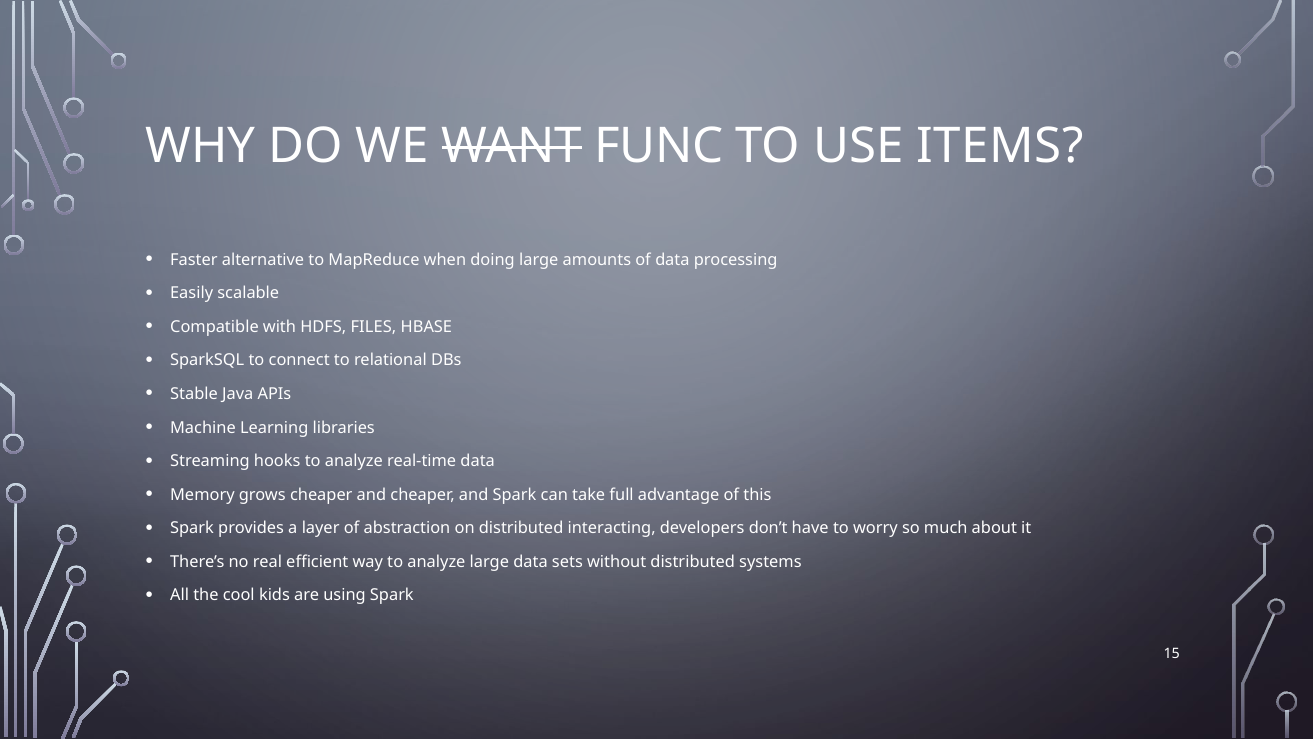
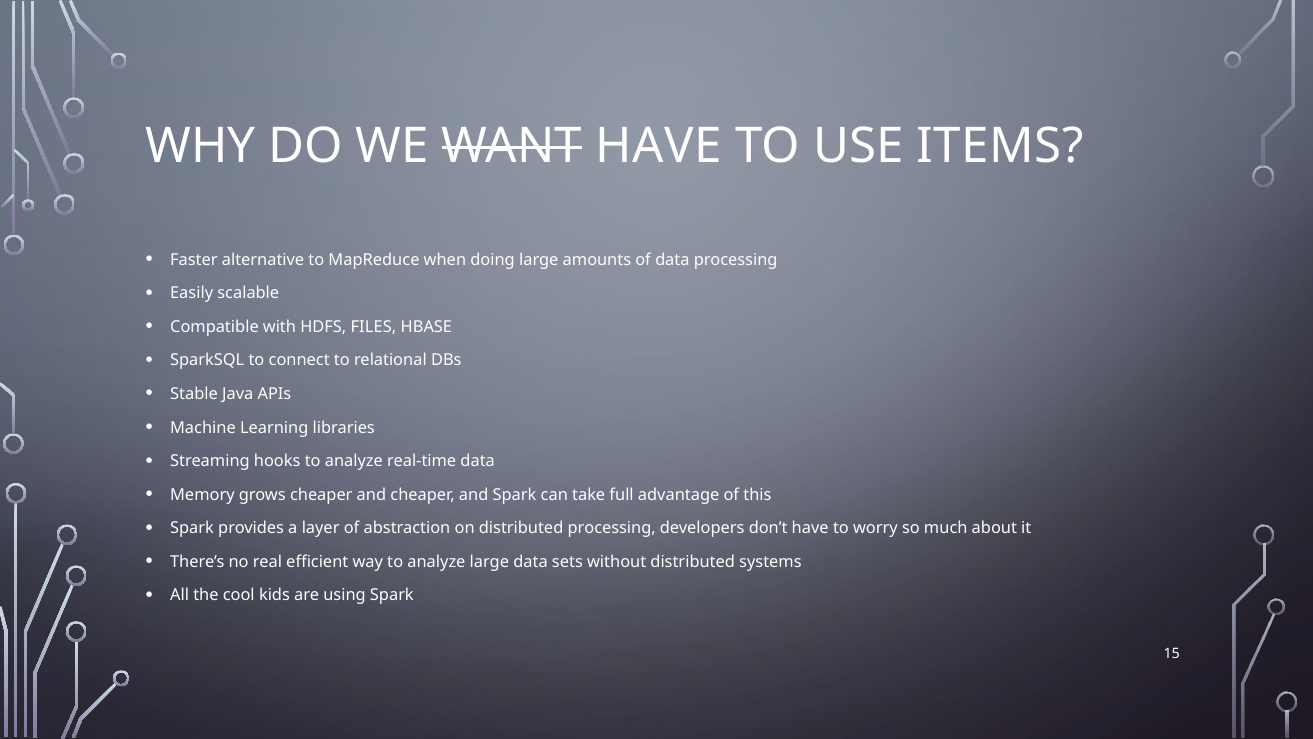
WANT FUNC: FUNC -> HAVE (658, 146)
distributed interacting: interacting -> processing (612, 528)
